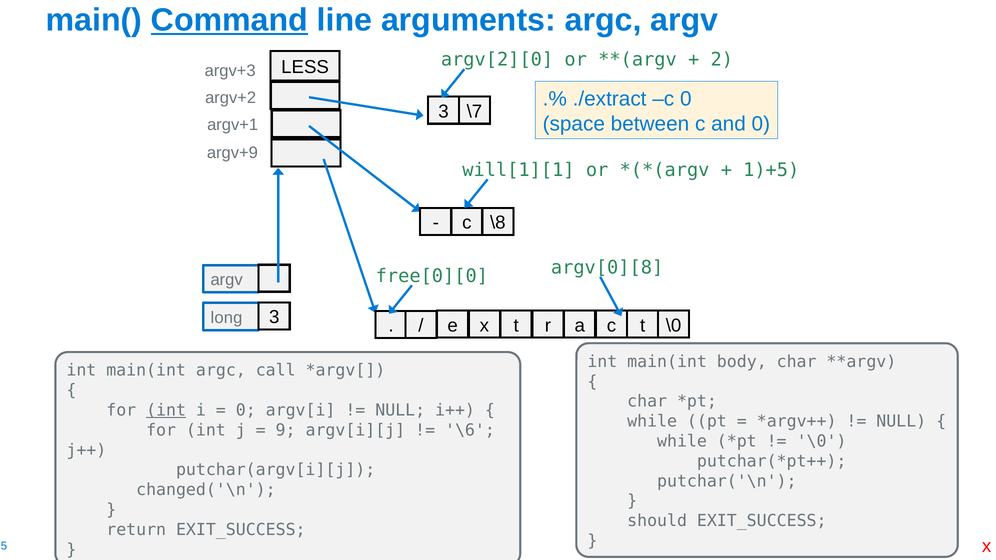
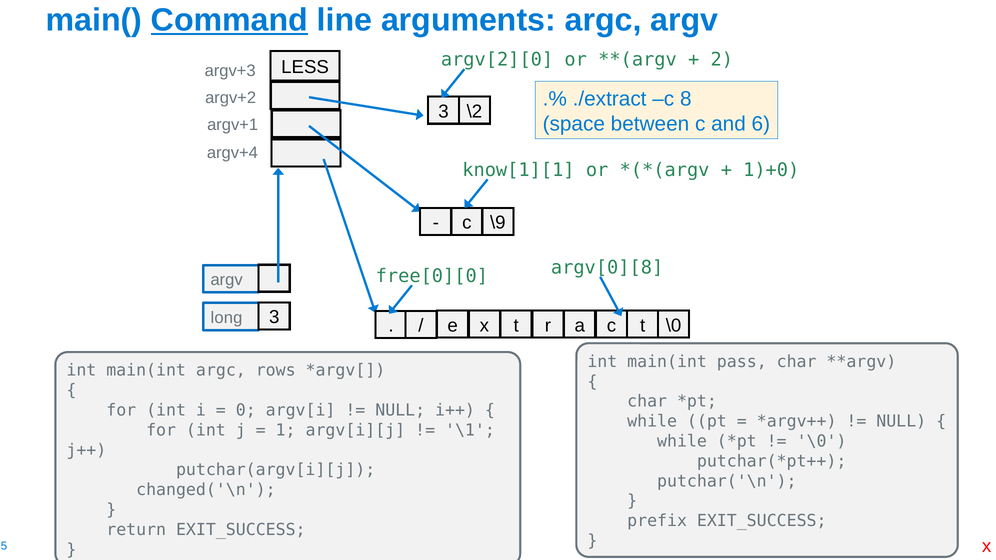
c 0: 0 -> 8 (686, 99)
\7: \7 -> \2 (474, 112)
and 0: 0 -> 6 (761, 124)
argv+9: argv+9 -> argv+4 (232, 153)
will[1][1: will[1][1 -> know[1][1 (518, 170)
1)+5: 1)+5 -> 1)+0 (771, 170)
\8: \8 -> \9 (498, 223)
body: body -> pass (742, 362)
call: call -> rows (276, 371)
int underline: present -> none (166, 410)
9: 9 -> 1 (286, 430)
\6: \6 -> \1 (470, 430)
should: should -> prefix (657, 521)
